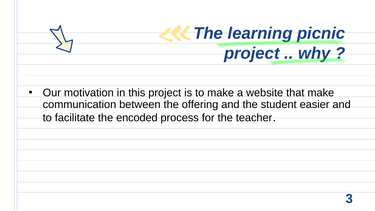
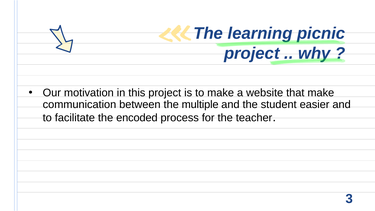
offering: offering -> multiple (200, 105)
